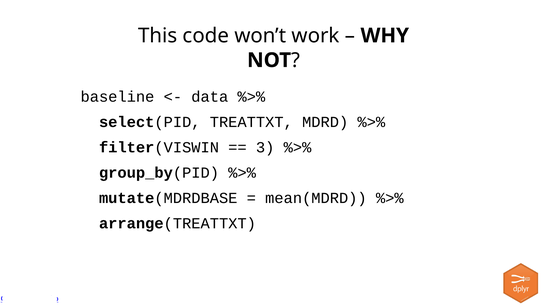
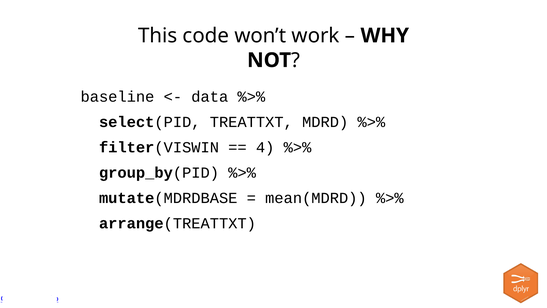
3: 3 -> 4 (265, 147)
